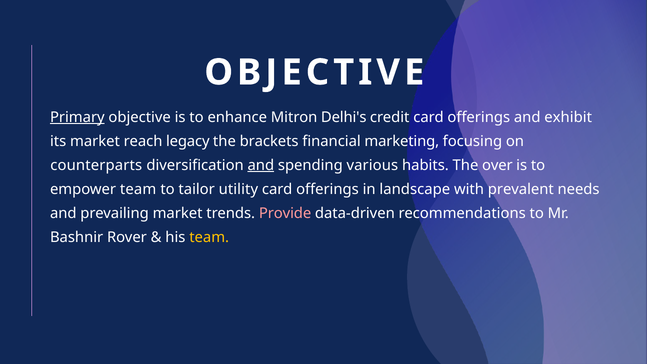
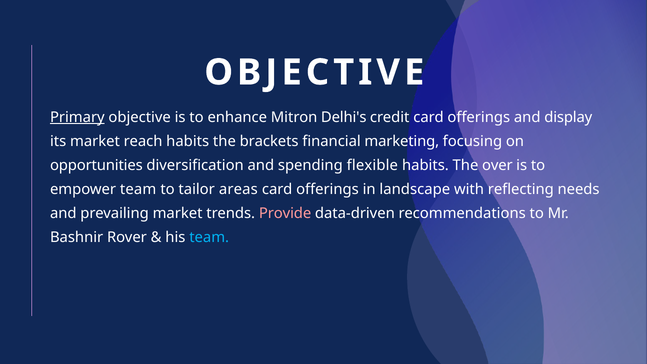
exhibit: exhibit -> display (568, 117)
reach legacy: legacy -> habits (188, 141)
counterparts: counterparts -> opportunities (96, 165)
and underline: present -> none (261, 165)
various: various -> flexible (372, 165)
utility: utility -> areas (238, 189)
prevalent: prevalent -> reflecting (521, 189)
team colour: yellow -> light blue (209, 237)
